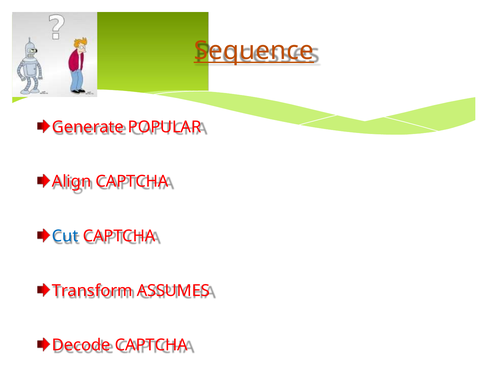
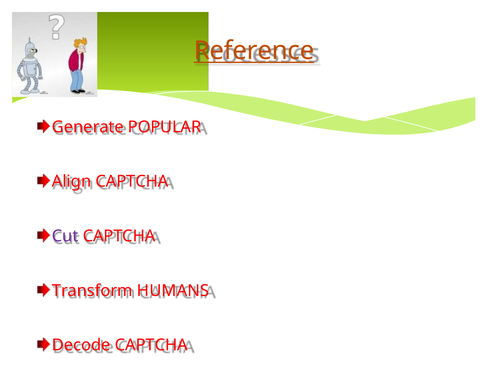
Sequence: Sequence -> Reference (254, 51)
Cut colour: blue -> purple (65, 236)
ASSUMES: ASSUMES -> HUMANS (173, 291)
